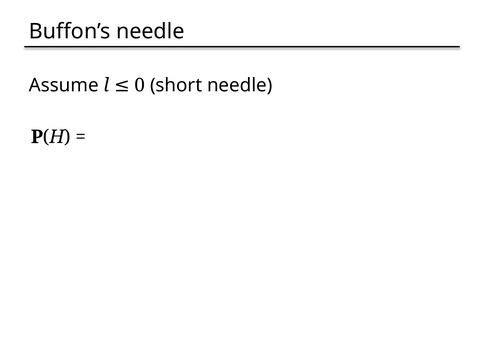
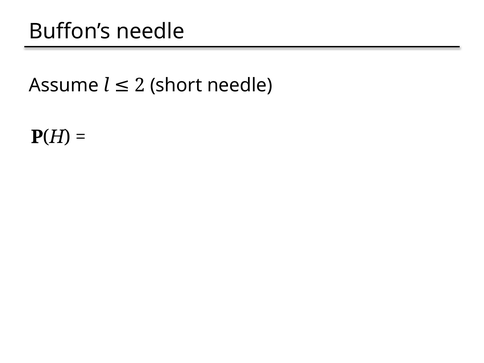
0: 0 -> 2 (140, 85)
